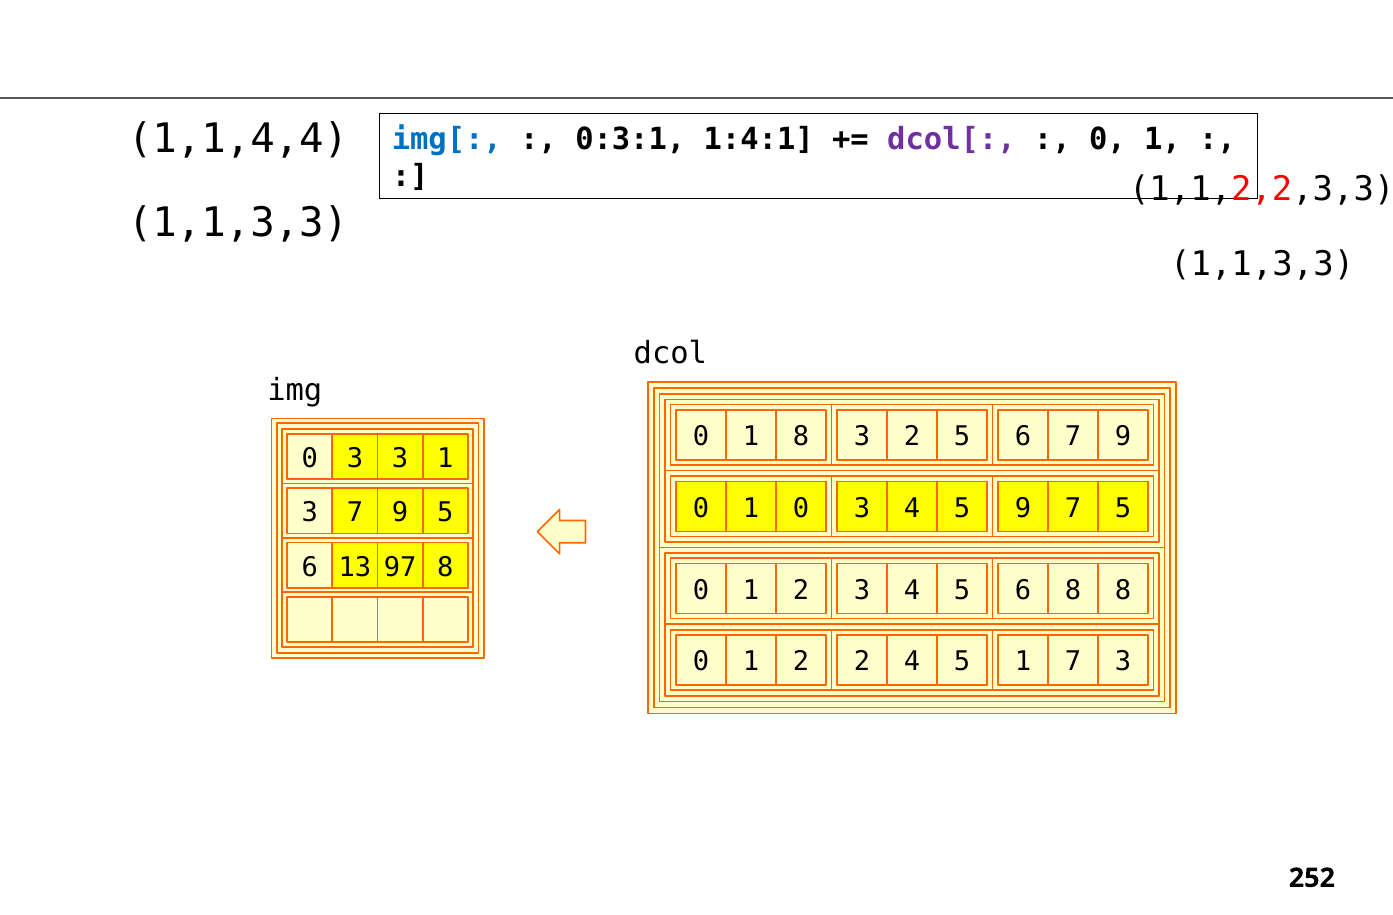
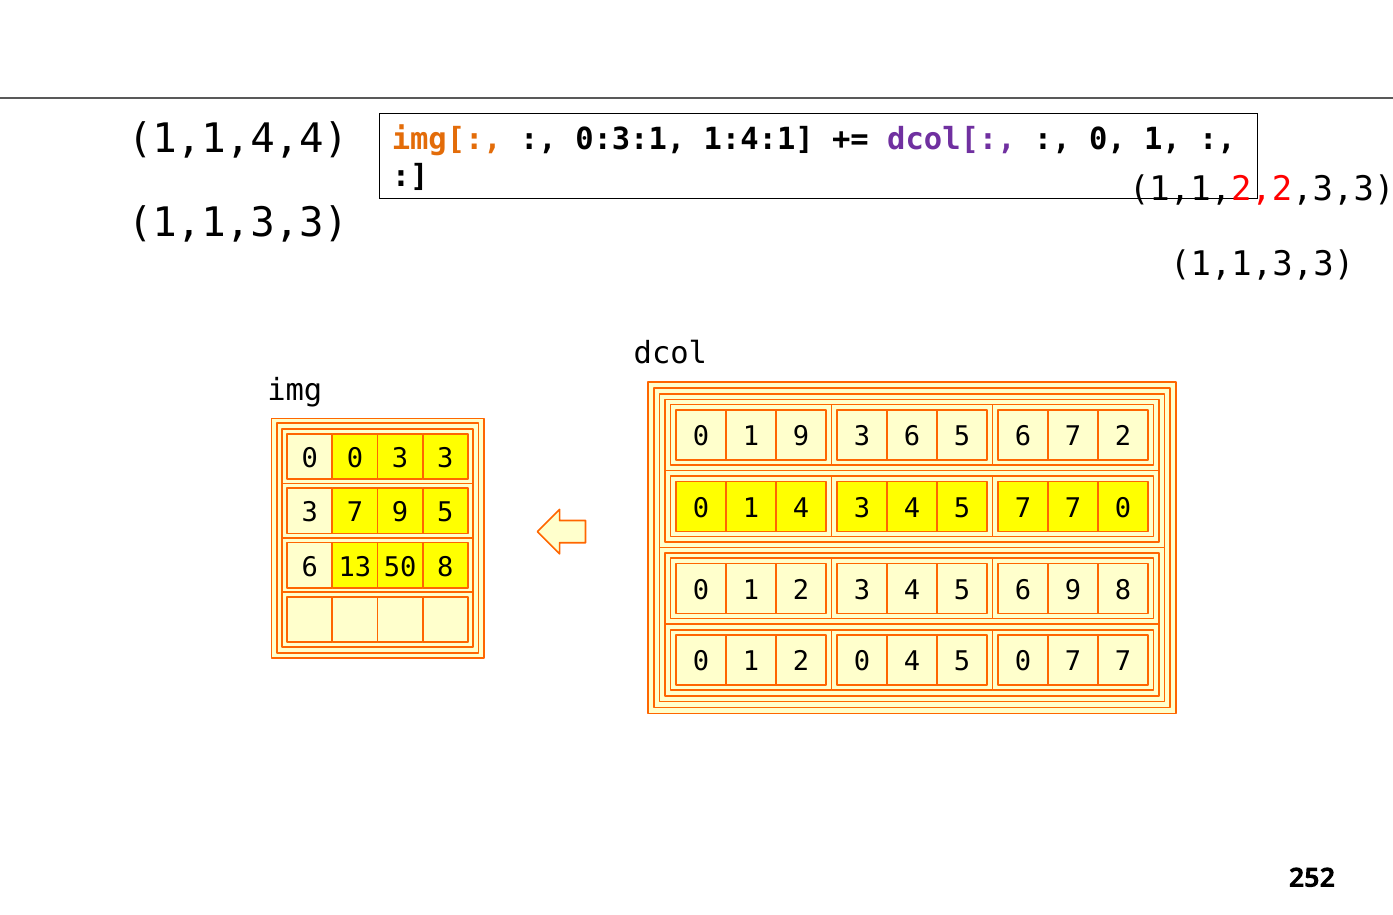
img[ colour: blue -> orange (447, 140)
1 8: 8 -> 9 (801, 437)
3 2: 2 -> 6 (912, 437)
6 7 9: 9 -> 2 (1123, 437)
3: 3 -> 0 (355, 458)
1: 1 -> 3 (445, 458)
1 0: 0 -> 4 (801, 508)
5 9: 9 -> 7 (1023, 508)
7 5: 5 -> 0 (1123, 508)
97: 97 -> 50 (400, 567)
6 8: 8 -> 9 (1073, 590)
1 2 2: 2 -> 0 (862, 662)
5 1: 1 -> 0 (1023, 662)
3: 3 -> 7 (1123, 662)
